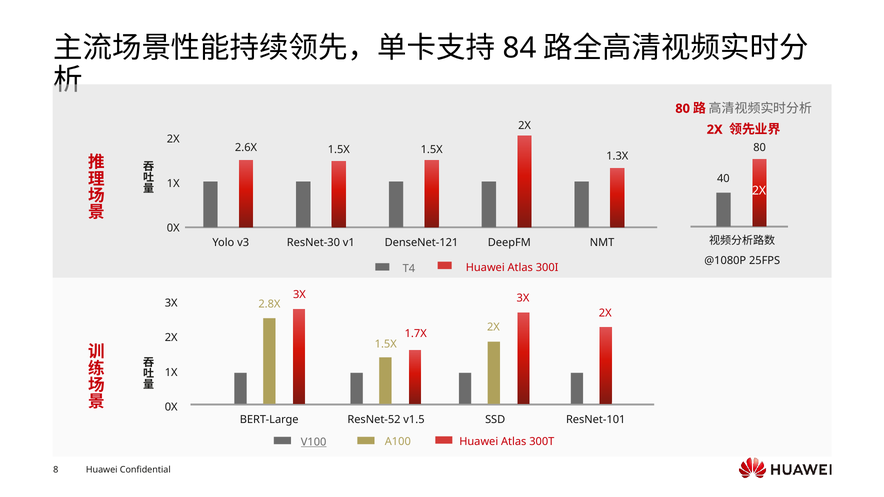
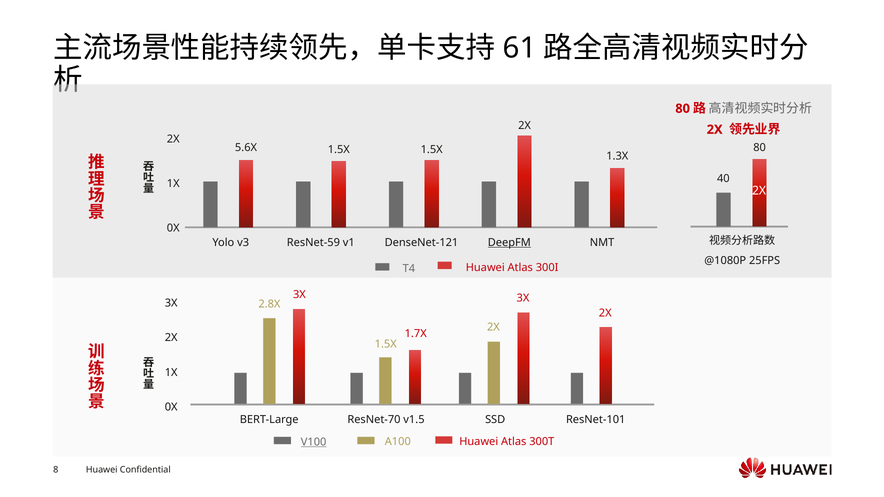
84: 84 -> 61 (520, 48)
2.6X: 2.6X -> 5.6X (246, 148)
ResNet-30: ResNet-30 -> ResNet-59 (313, 243)
DeepFM underline: none -> present (509, 243)
ResNet-52: ResNet-52 -> ResNet-70 (374, 420)
